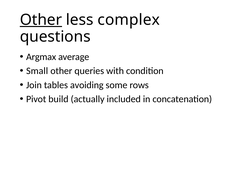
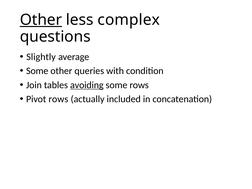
Argmax: Argmax -> Slightly (41, 57)
Small: Small -> Some (37, 71)
avoiding underline: none -> present (87, 85)
Pivot build: build -> rows (58, 99)
